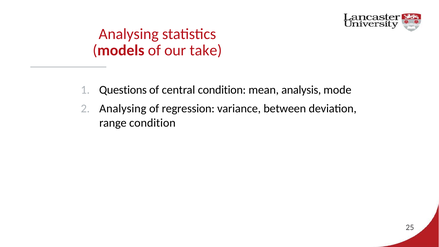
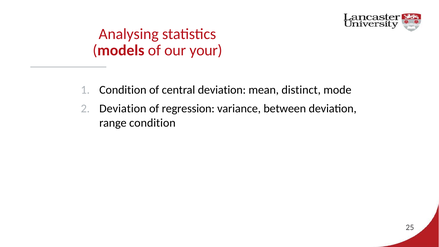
take: take -> your (206, 50)
Questions: Questions -> Condition (123, 90)
central condition: condition -> deviation (222, 90)
analysis: analysis -> distinct (301, 90)
Analysing: Analysing -> Deviation (123, 109)
